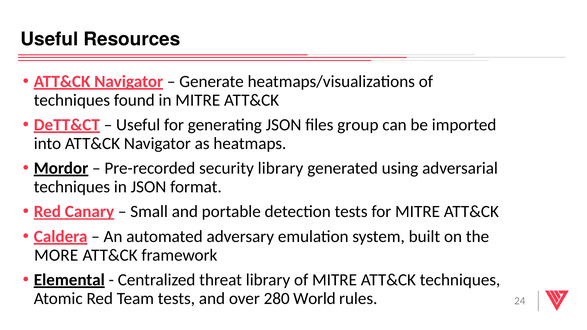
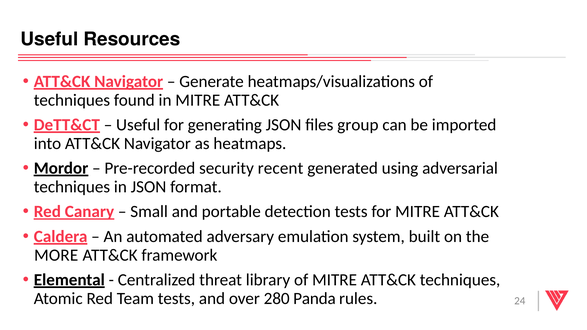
security library: library -> recent (281, 168)
World: World -> Panda (314, 299)
